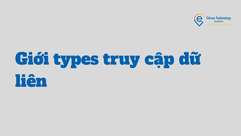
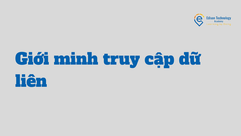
types: types -> minh (76, 59)
